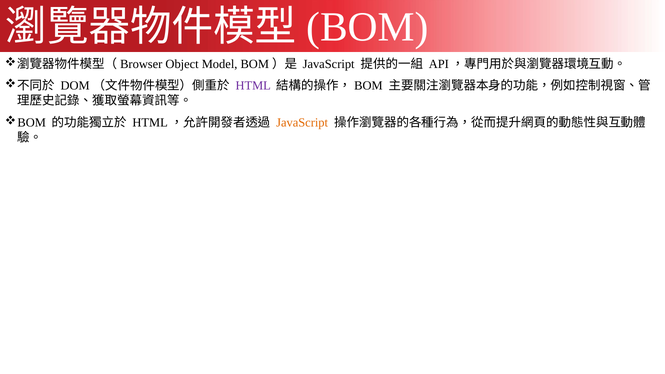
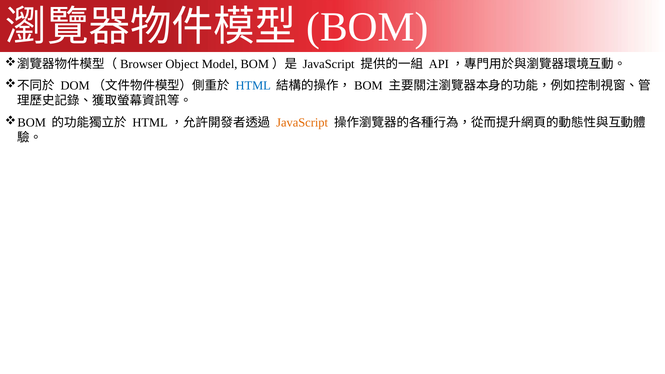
HTML colour: purple -> blue (253, 86)
